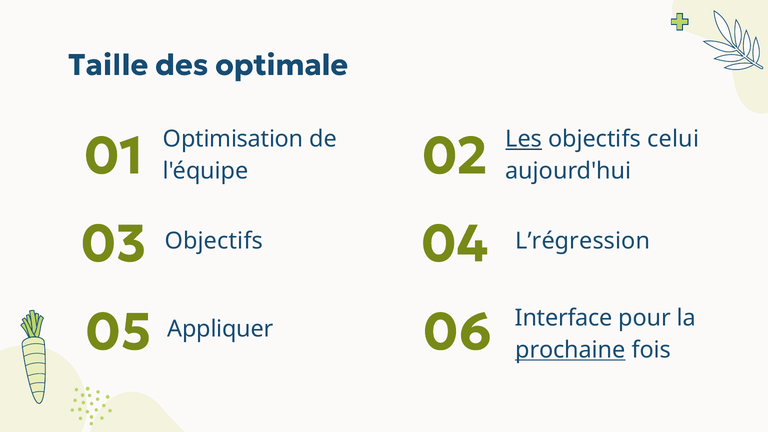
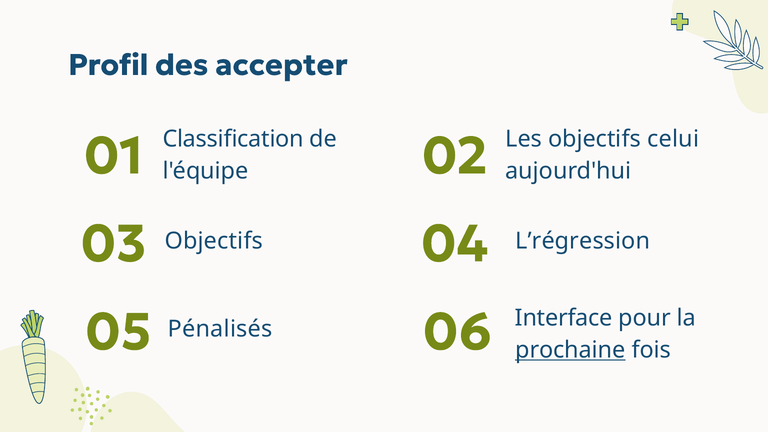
Taille: Taille -> Profil (108, 65)
optimale: optimale -> accepter (281, 65)
Optimisation: Optimisation -> Classification (233, 139)
Les underline: present -> none (524, 139)
Appliquer: Appliquer -> Pénalisés (220, 329)
